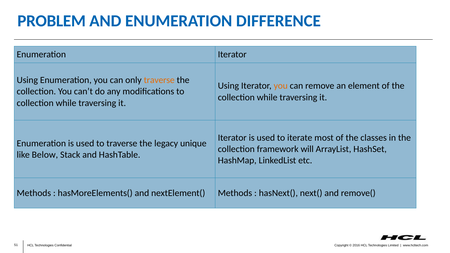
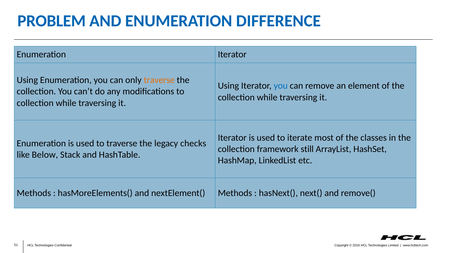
you colour: orange -> blue (281, 86)
unique: unique -> checks (193, 143)
will: will -> still (307, 149)
